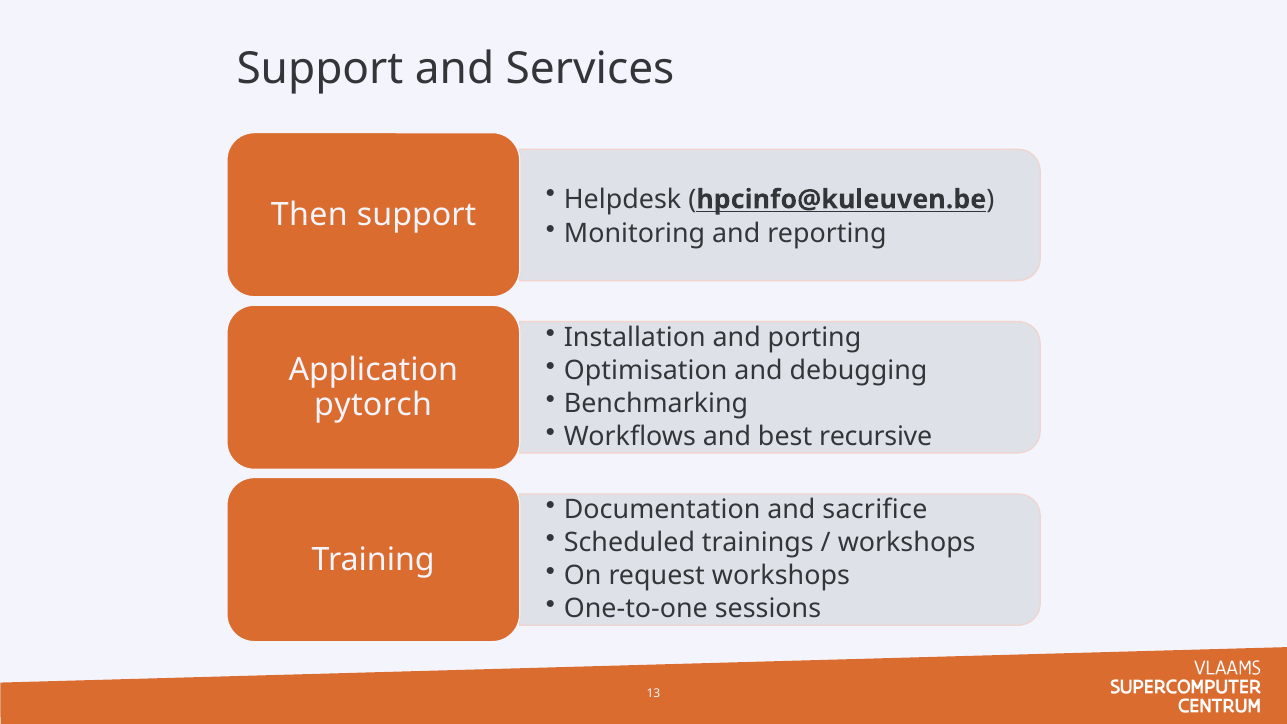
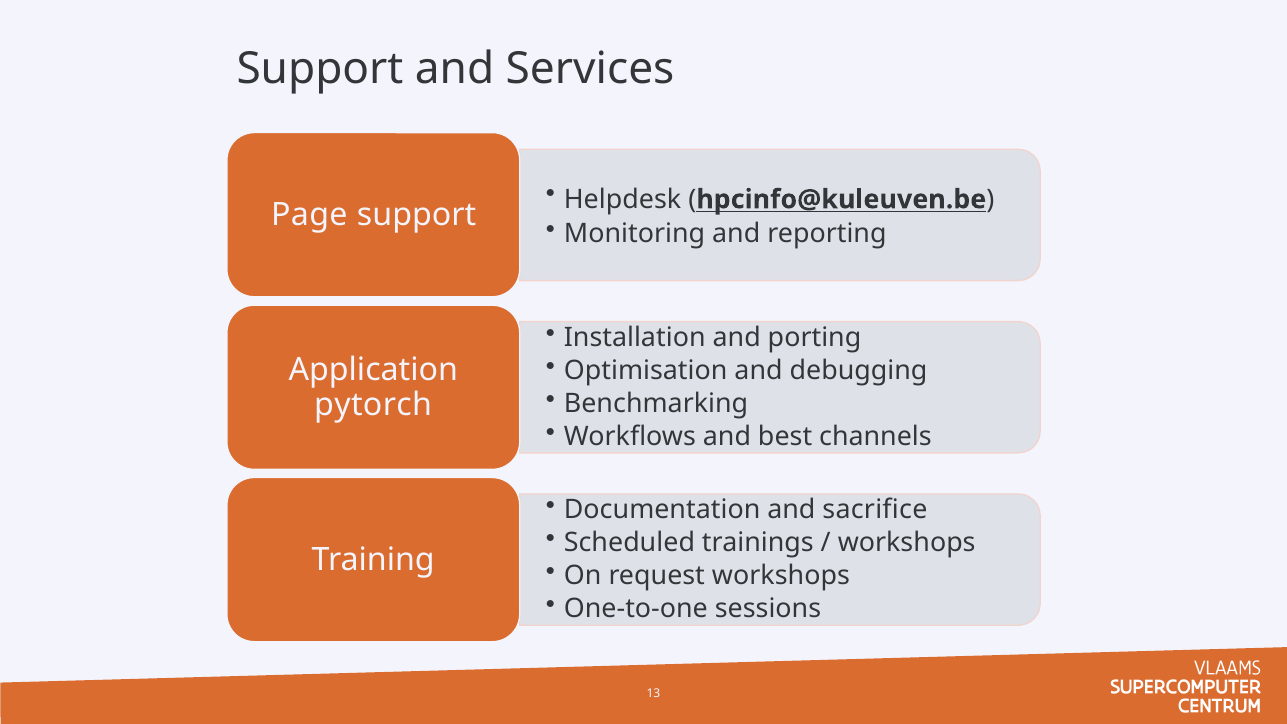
Then: Then -> Page (309, 214)
recursive: recursive -> channels (875, 437)
